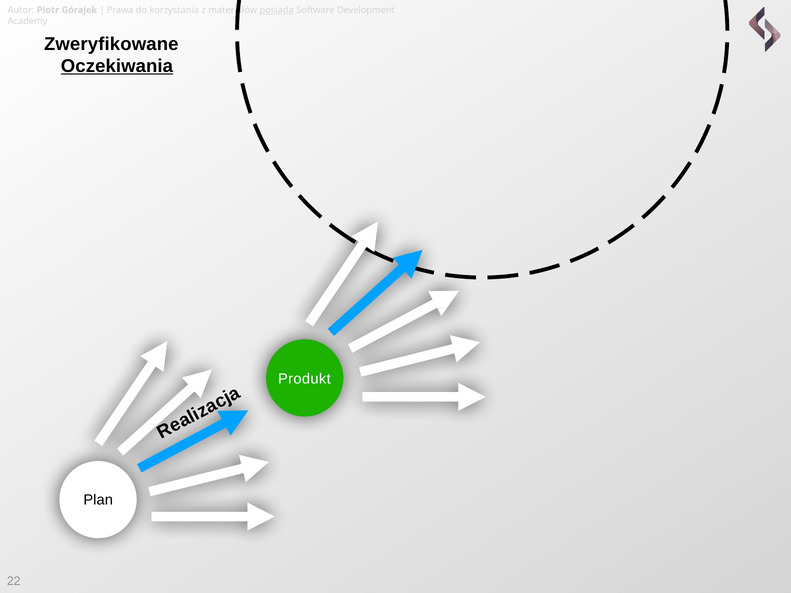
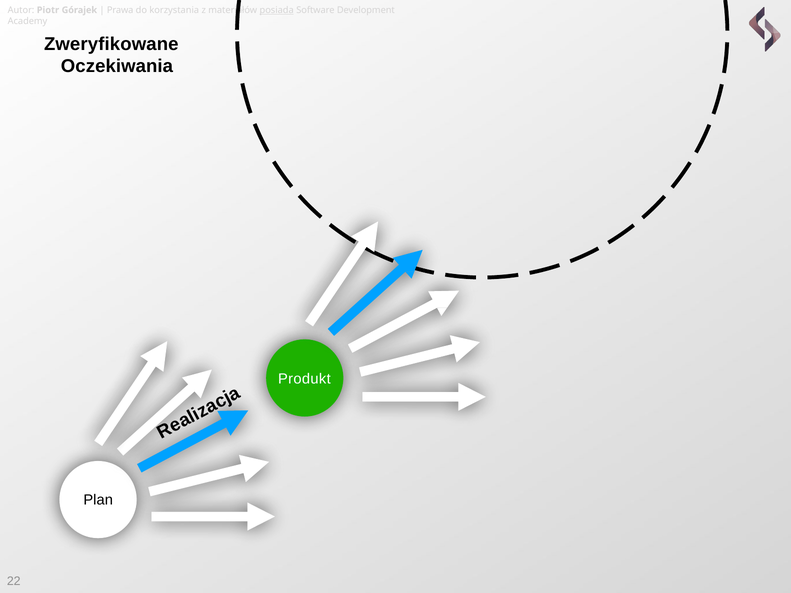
Oczekiwania underline: present -> none (117, 66)
